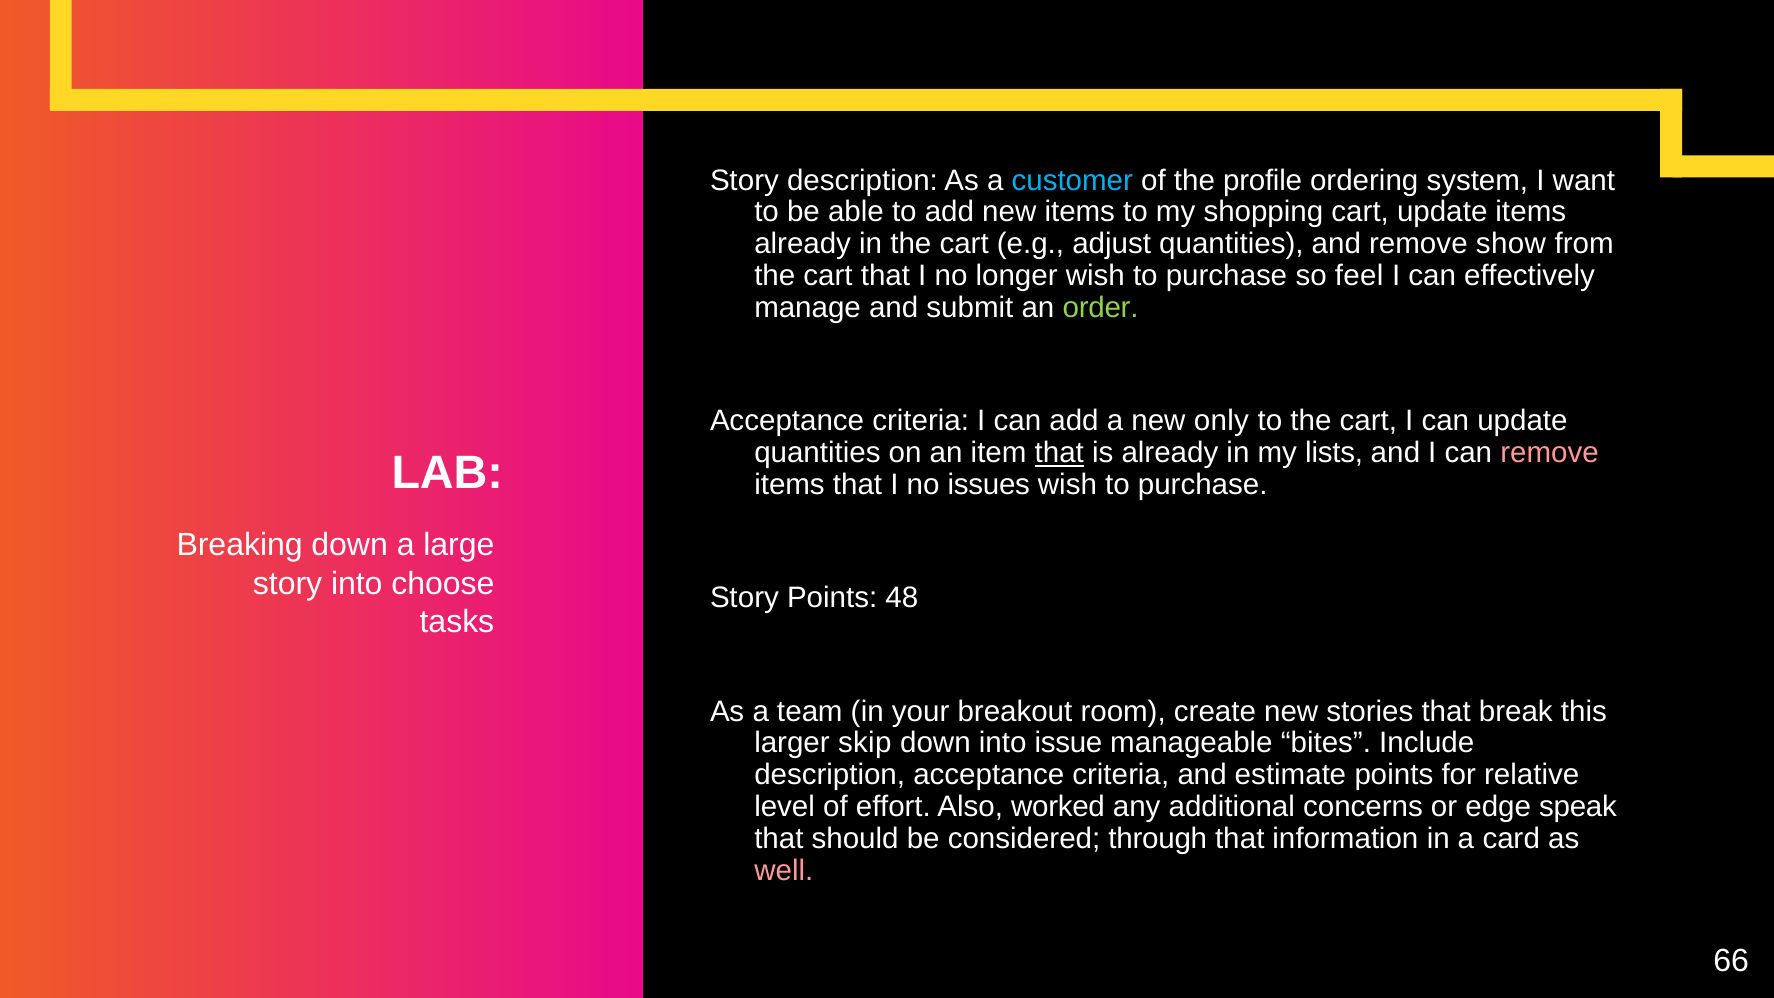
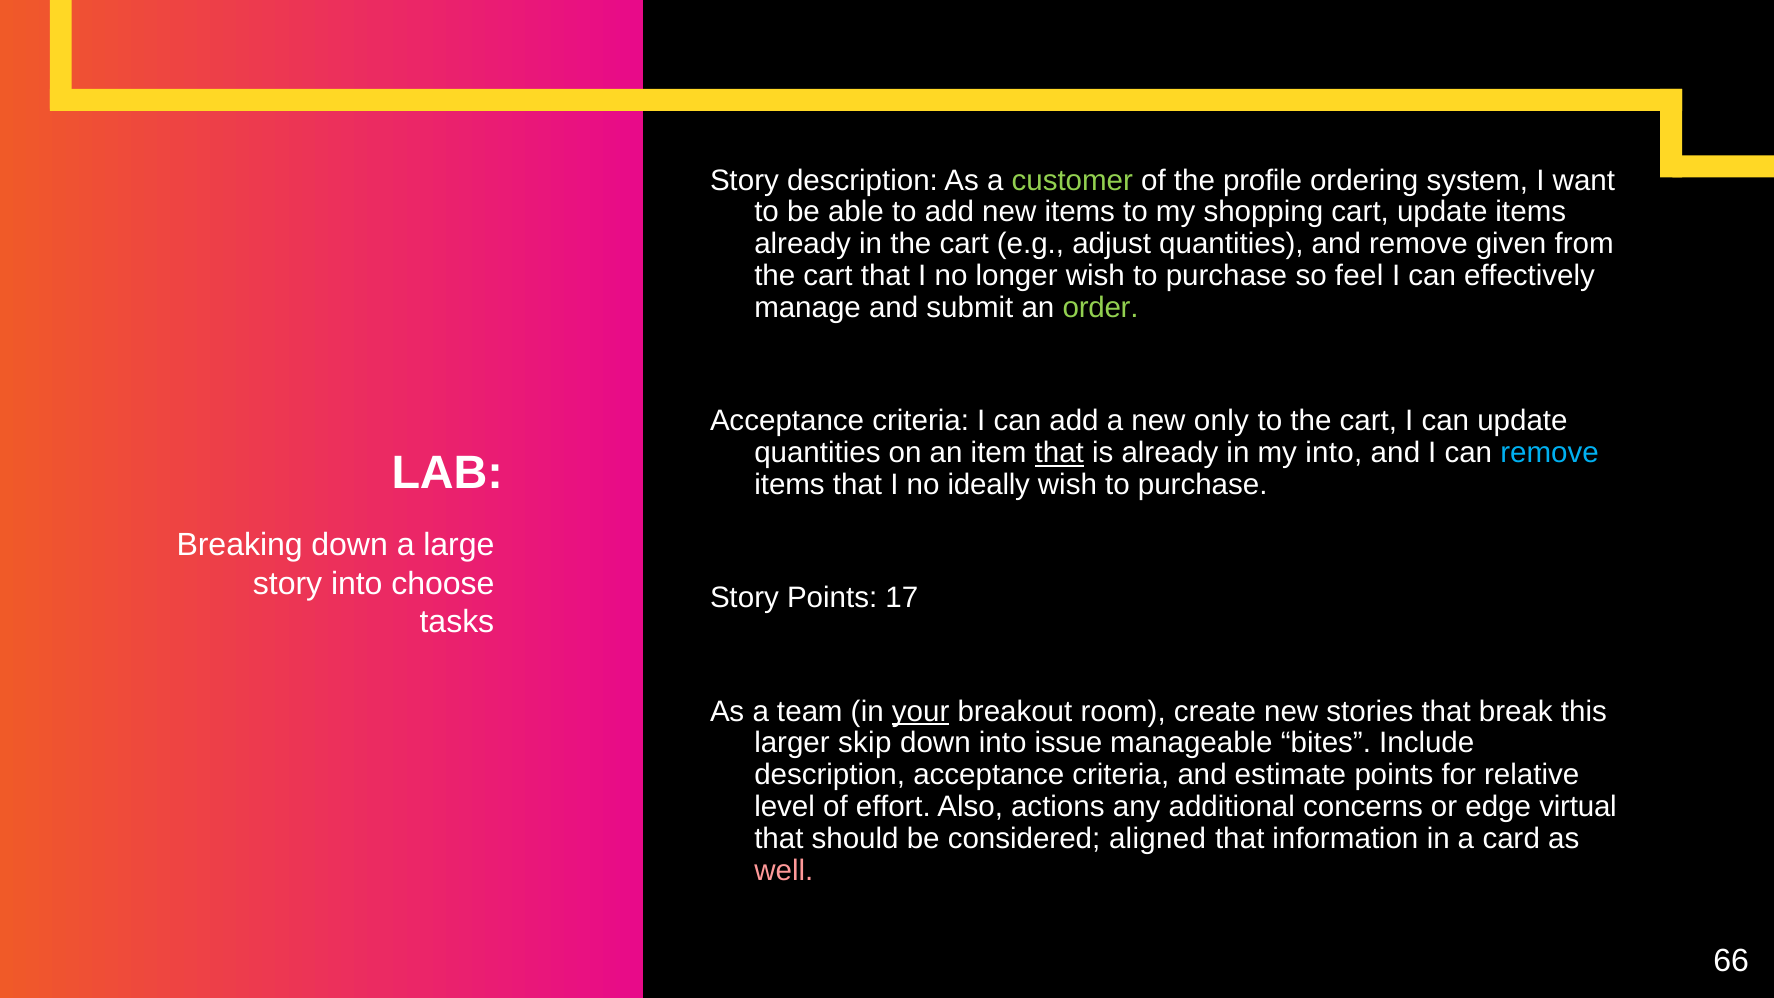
customer colour: light blue -> light green (1072, 180)
show: show -> given (1511, 244)
my lists: lists -> into (1334, 453)
remove colour: pink -> light blue (1550, 453)
issues: issues -> ideally (989, 485)
48: 48 -> 17 (902, 598)
your underline: none -> present (921, 711)
worked: worked -> actions (1058, 807)
speak: speak -> virtual (1578, 807)
through: through -> aligned (1158, 839)
